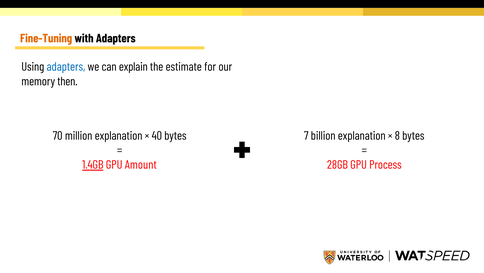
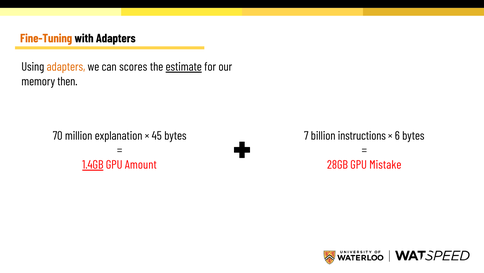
adapters colour: blue -> orange (66, 67)
explain: explain -> scores (133, 67)
estimate underline: none -> present (184, 67)
40: 40 -> 45 (157, 135)
billion explanation: explanation -> instructions (362, 135)
8: 8 -> 6 (397, 135)
Process: Process -> Mistake (385, 165)
